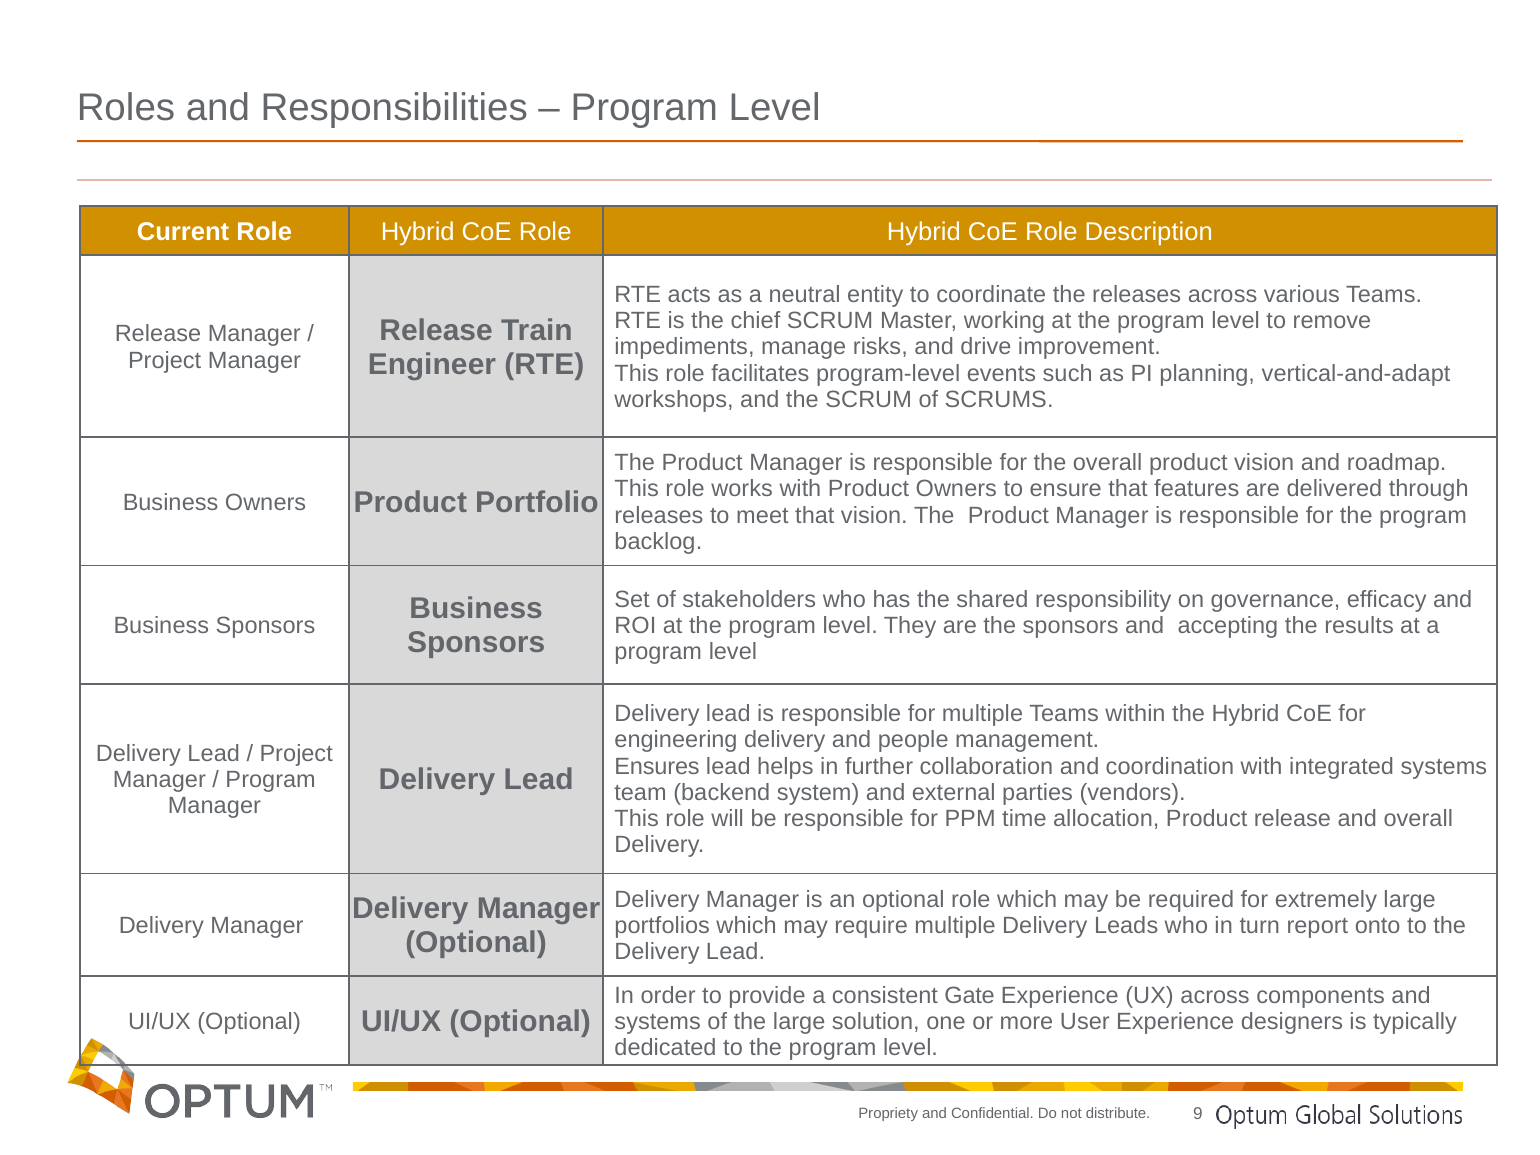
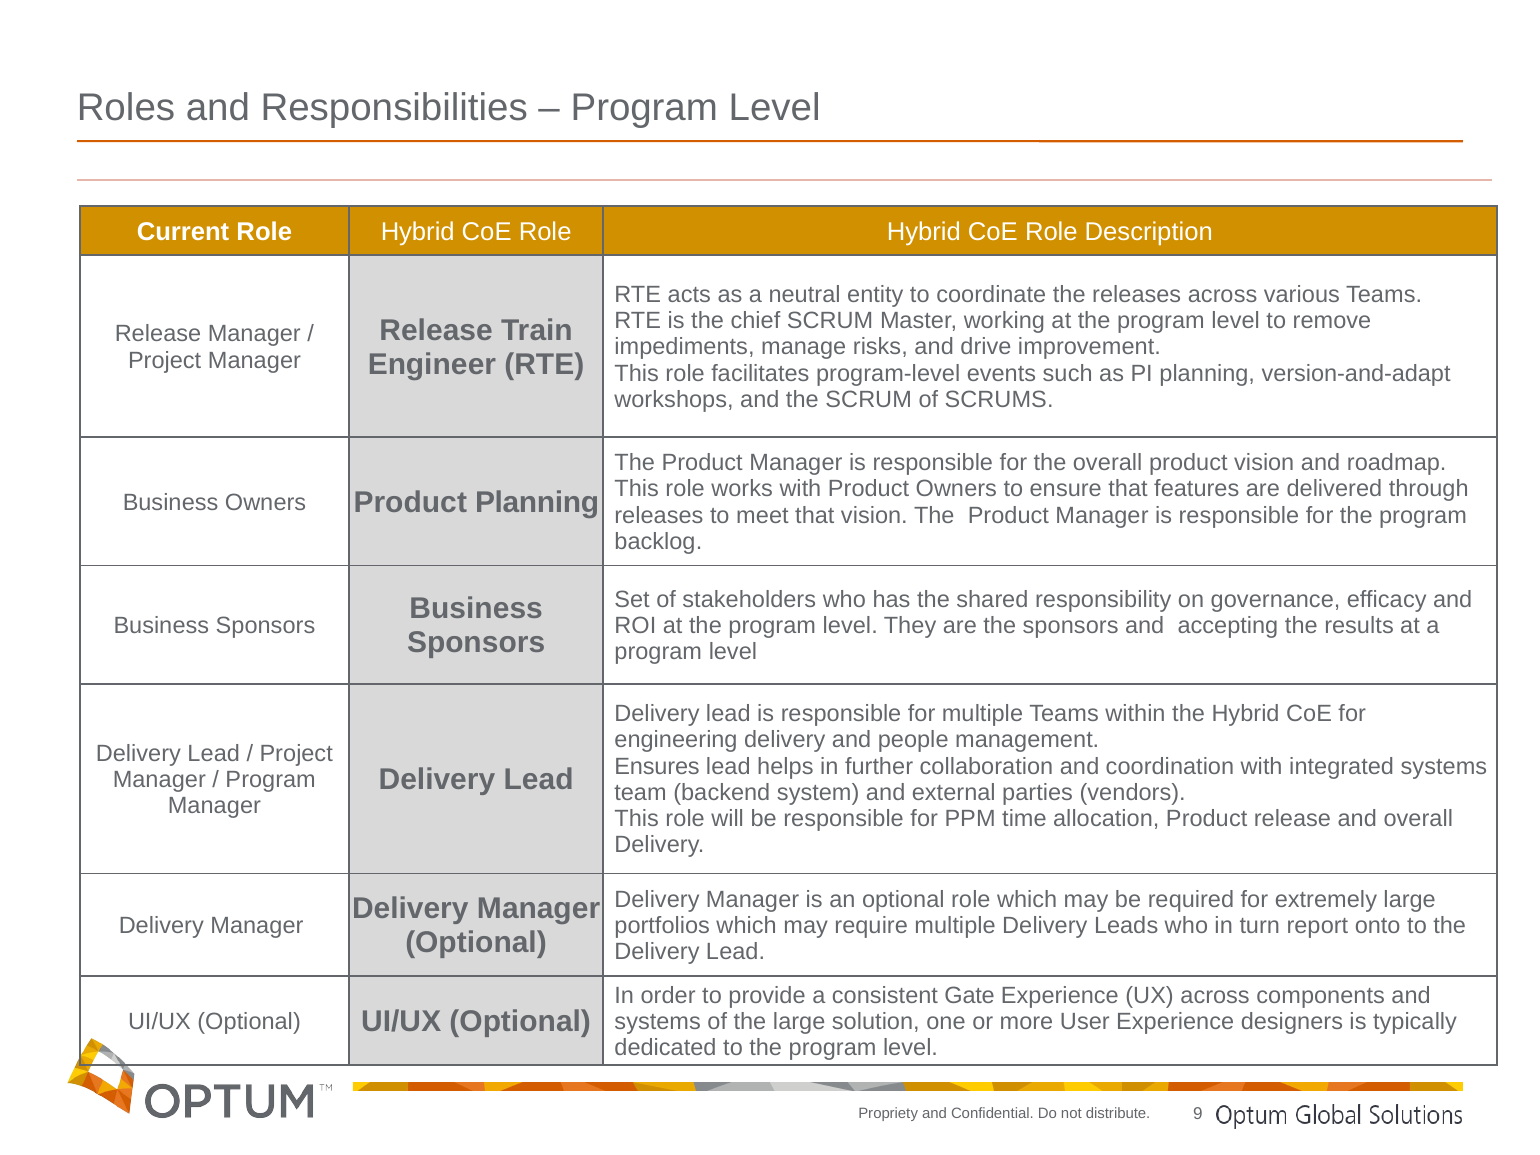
vertical-and-adapt: vertical-and-adapt -> version-and-adapt (1356, 373)
Product Portfolio: Portfolio -> Planning (537, 502)
